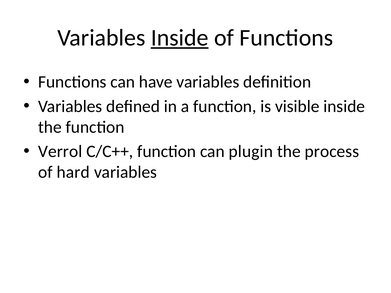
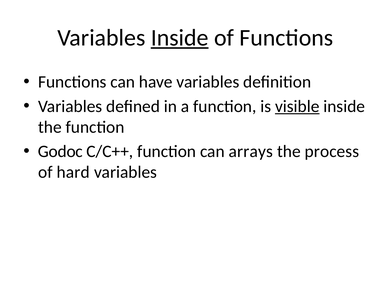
visible underline: none -> present (297, 106)
Verrol: Verrol -> Godoc (60, 152)
plugin: plugin -> arrays (251, 152)
